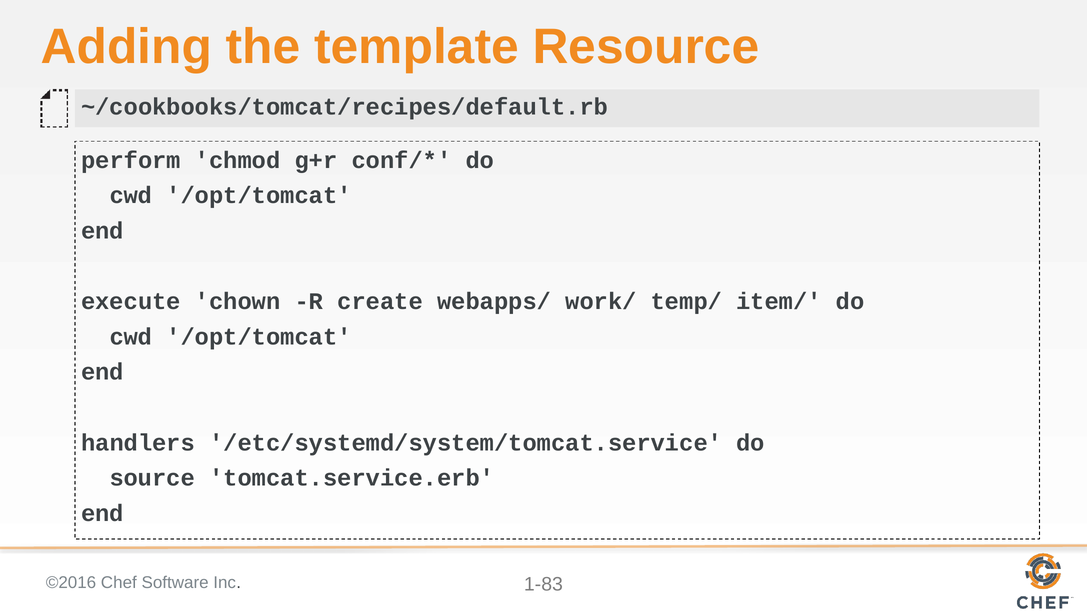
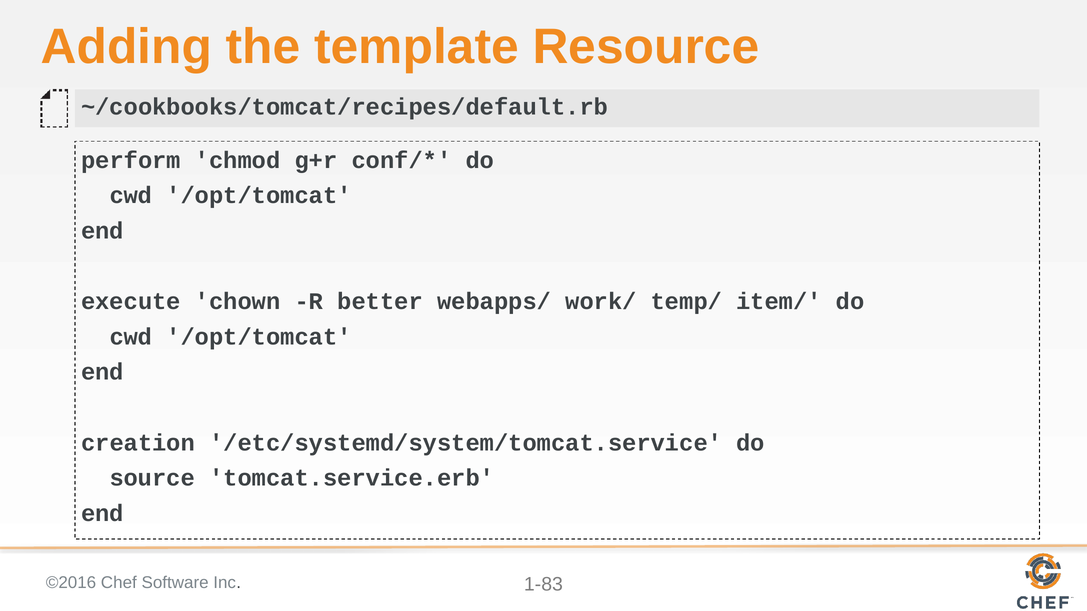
create: create -> better (380, 302)
handlers: handlers -> creation (138, 443)
